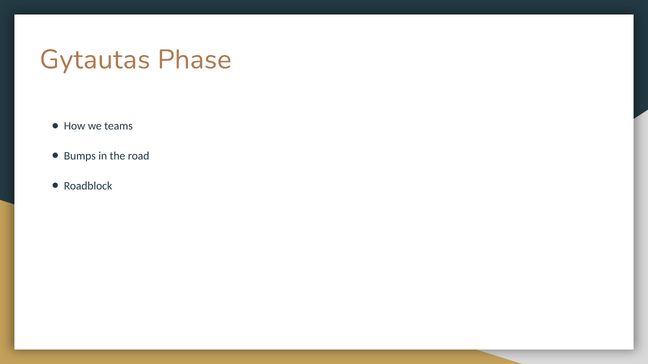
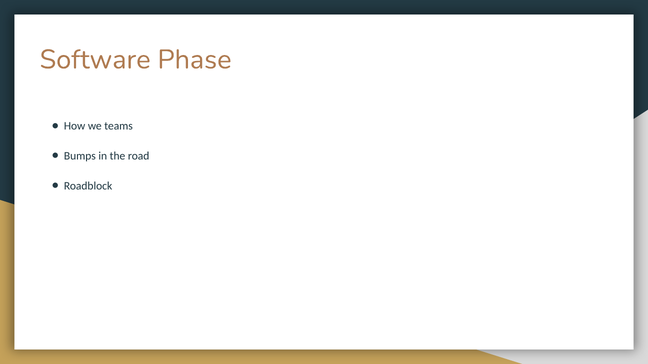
Gytautas: Gytautas -> Software (95, 60)
